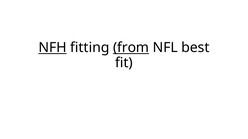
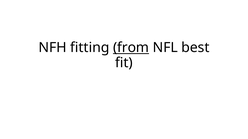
NFH underline: present -> none (52, 48)
